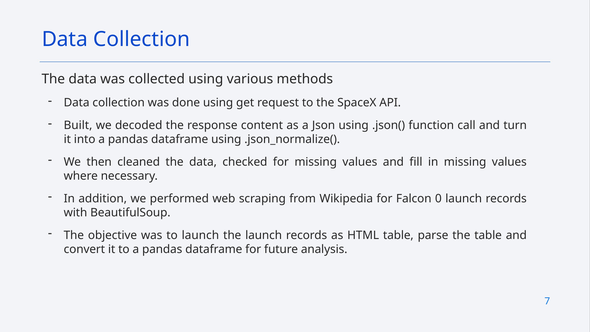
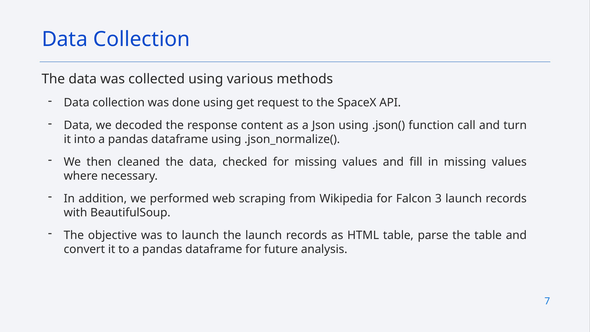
Built: Built -> Data (78, 125)
0: 0 -> 3 (438, 199)
